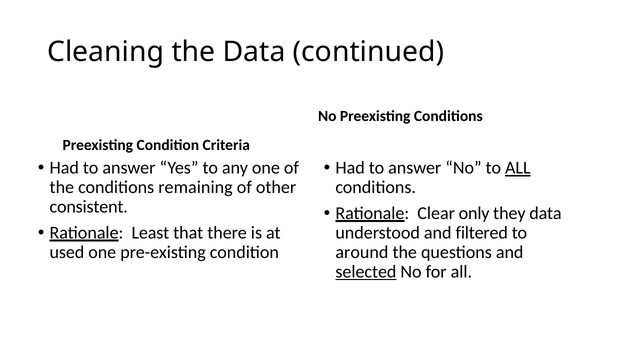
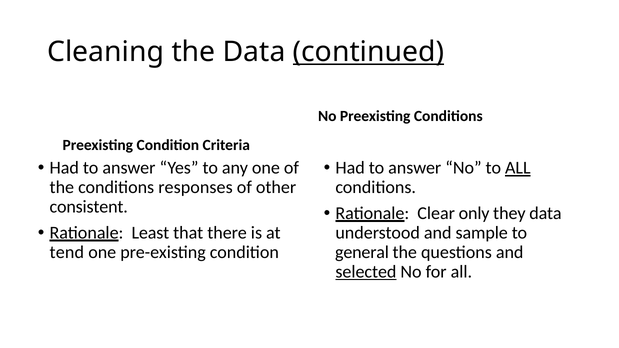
continued underline: none -> present (368, 52)
remaining: remaining -> responses (195, 188)
filtered: filtered -> sample (482, 233)
used: used -> tend (67, 252)
around: around -> general (362, 252)
